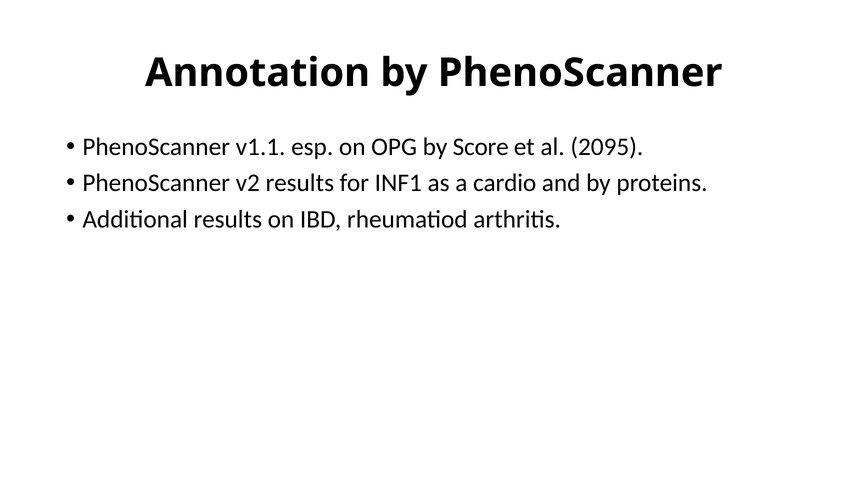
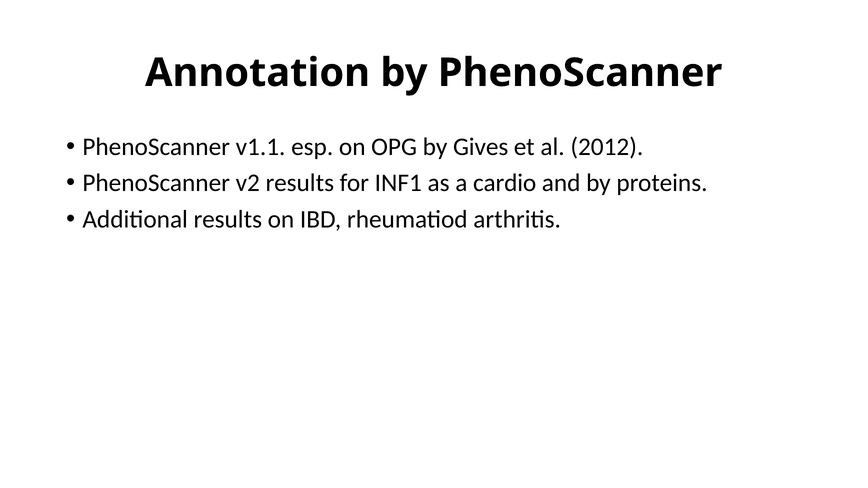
Score: Score -> Gives (481, 147)
2095: 2095 -> 2012 (607, 147)
